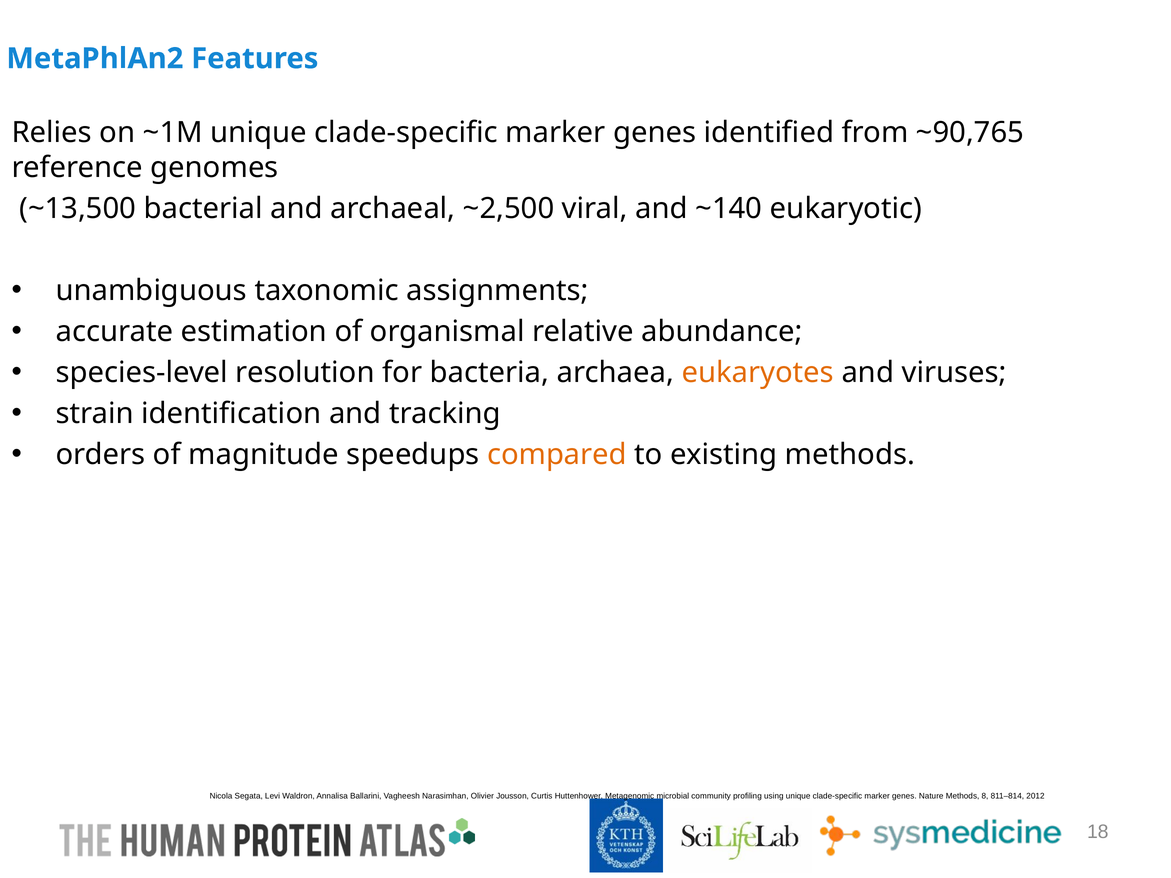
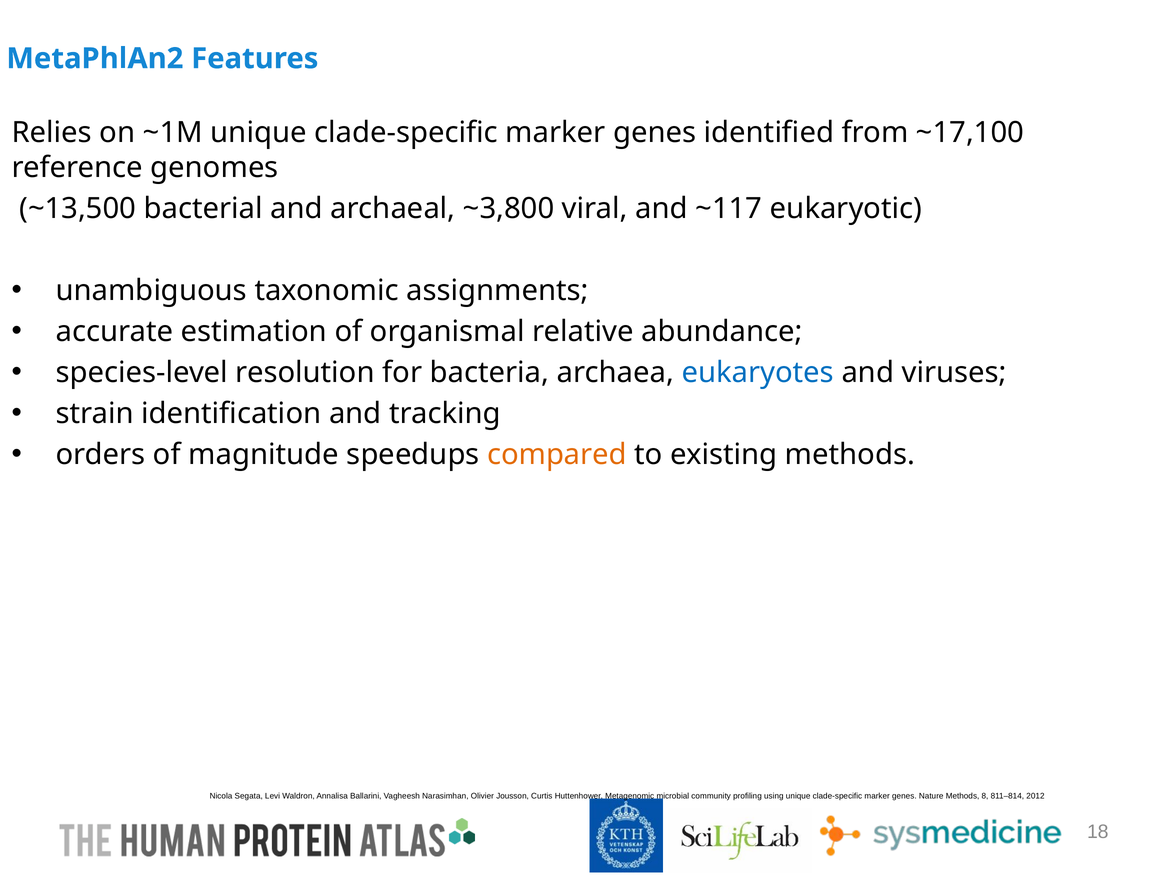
~90,765: ~90,765 -> ~17,100 (970, 133)
~2,500: ~2,500 -> ~3,800 (509, 209)
~140: ~140 -> ~117 (729, 209)
eukaryotes colour: orange -> blue (758, 373)
